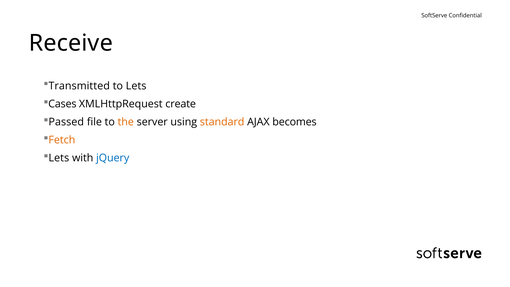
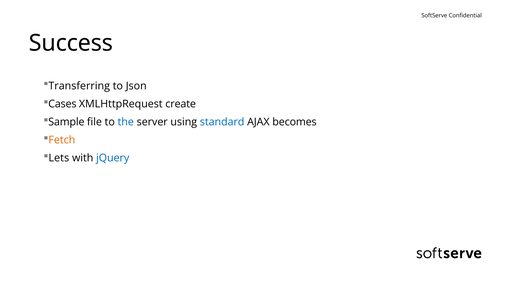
Receive: Receive -> Success (71, 43)
Transmitted: Transmitted -> Transferring (79, 86)
to Lets: Lets -> Json (136, 86)
Passed: Passed -> Sample (66, 122)
the colour: orange -> blue (126, 122)
standard colour: orange -> blue (222, 122)
